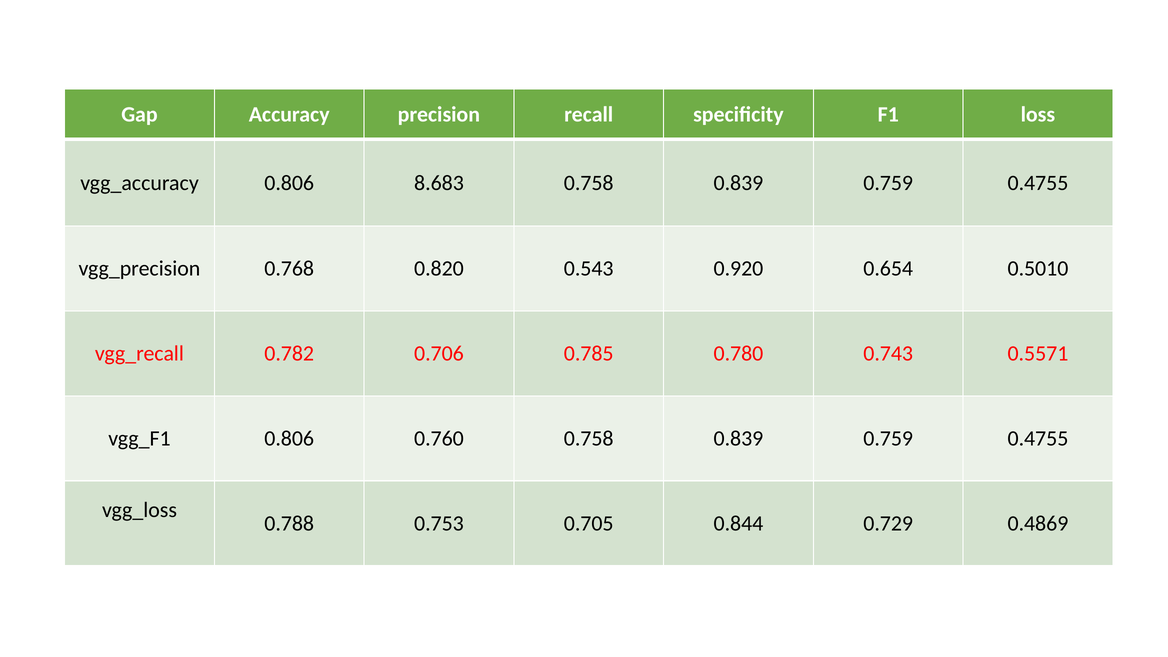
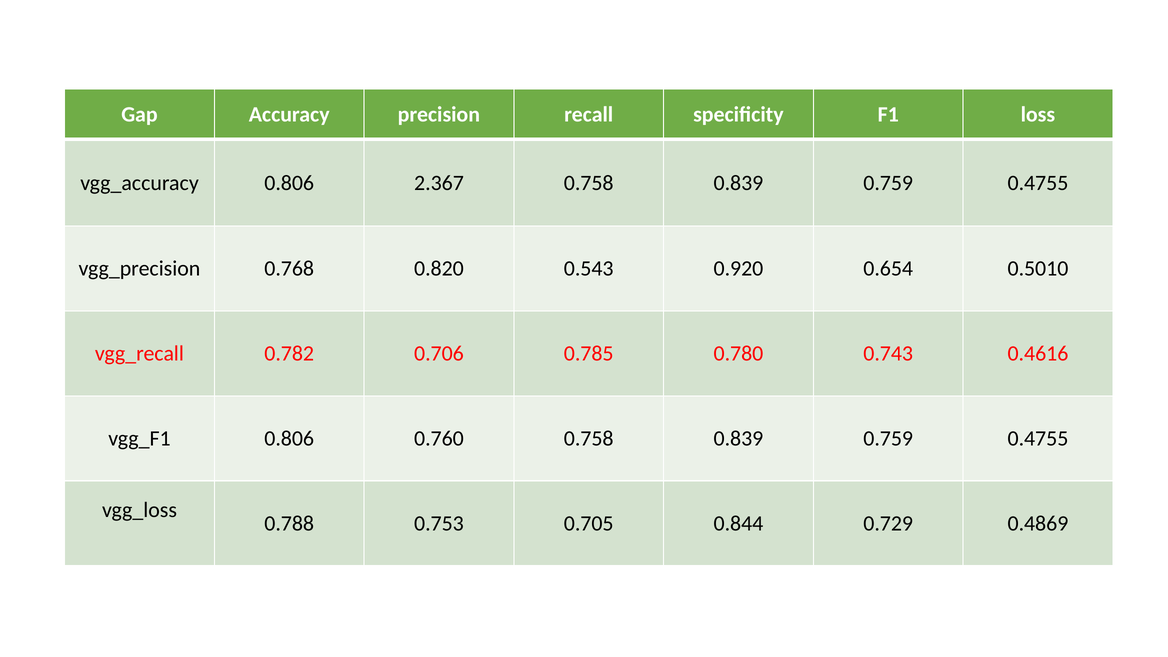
8.683: 8.683 -> 2.367 (439, 183)
0.5571: 0.5571 -> 0.4616 (1038, 354)
